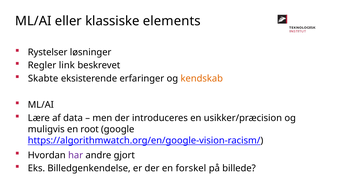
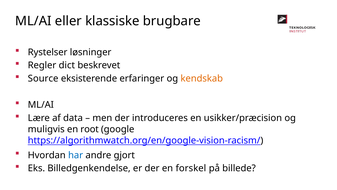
elements: elements -> brugbare (172, 21)
link: link -> dict (67, 65)
Skabte: Skabte -> Source (43, 78)
har colour: purple -> blue (76, 155)
